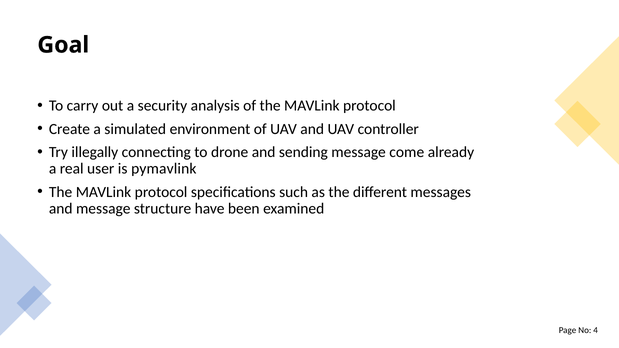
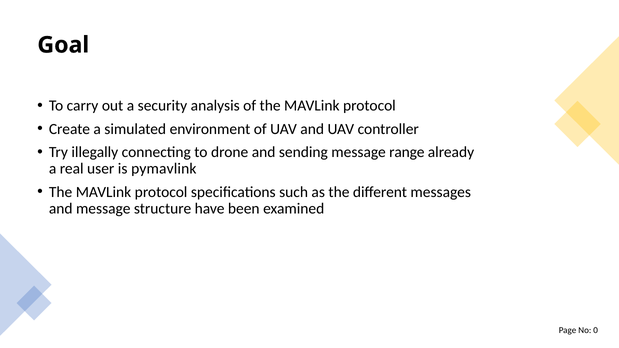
come: come -> range (407, 152)
4: 4 -> 0 (596, 331)
